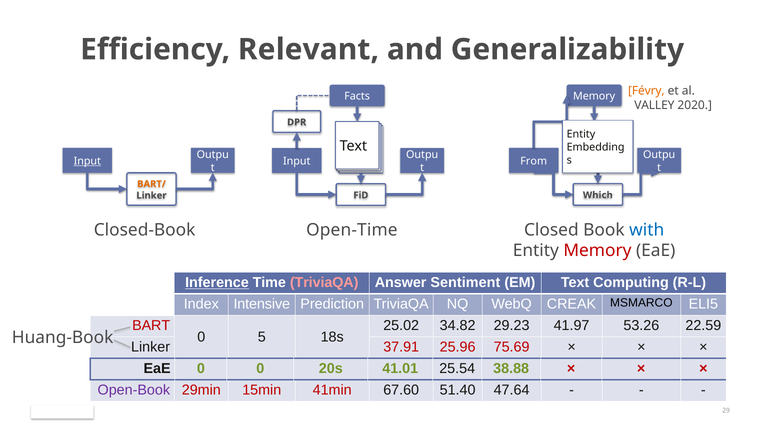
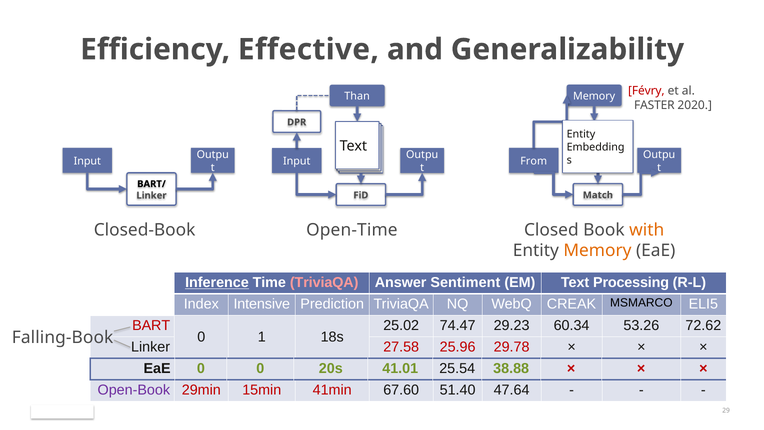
Relevant: Relevant -> Effective (308, 49)
Févry colour: orange -> red (646, 91)
Facts: Facts -> Than (357, 96)
VALLEY: VALLEY -> FASTER (654, 105)
Input underline: present -> none (87, 161)
BART/ colour: orange -> black (151, 184)
Which: Which -> Match (598, 195)
with colour: blue -> orange (647, 230)
Memory colour: red -> orange (597, 250)
Computing: Computing -> Processing (631, 282)
34.82: 34.82 -> 74.47 (458, 325)
41.97: 41.97 -> 60.34 (572, 325)
22.59: 22.59 -> 72.62 (703, 325)
5: 5 -> 1 (262, 337)
Huang-Book: Huang-Book -> Falling-Book (63, 337)
37.91: 37.91 -> 27.58 (401, 347)
75.69: 75.69 -> 29.78 (512, 347)
